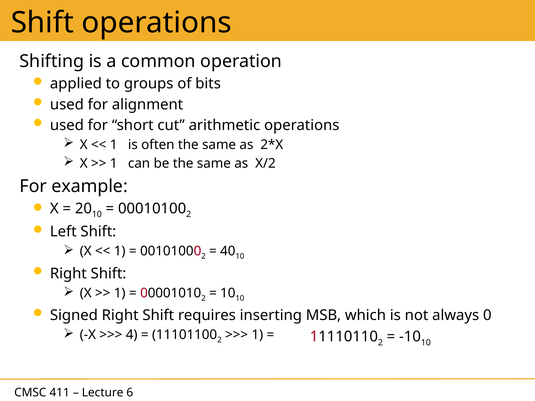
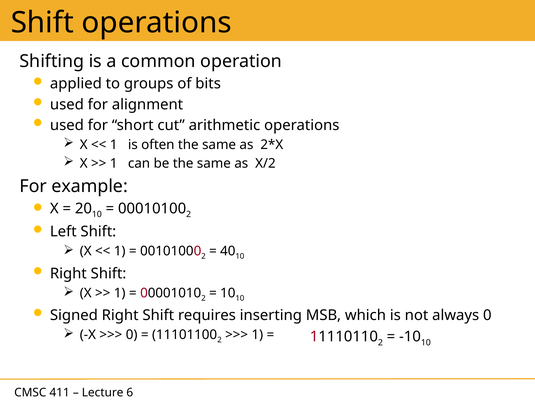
4: 4 -> 0 (132, 335)
